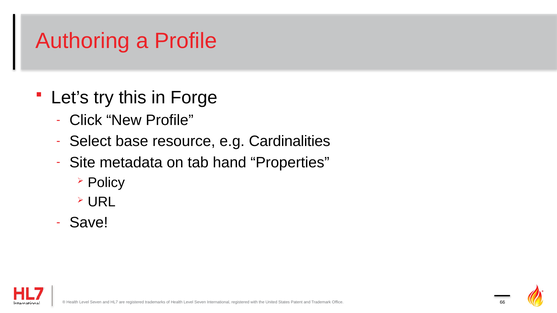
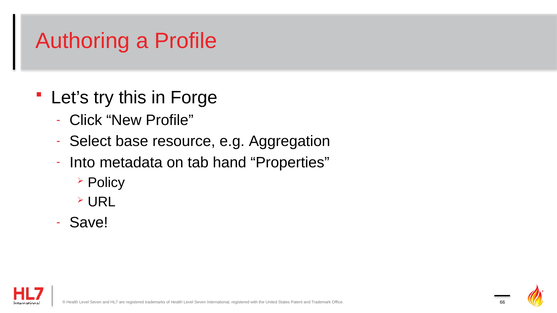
Cardinalities: Cardinalities -> Aggregation (290, 141)
Site: Site -> Into (82, 163)
